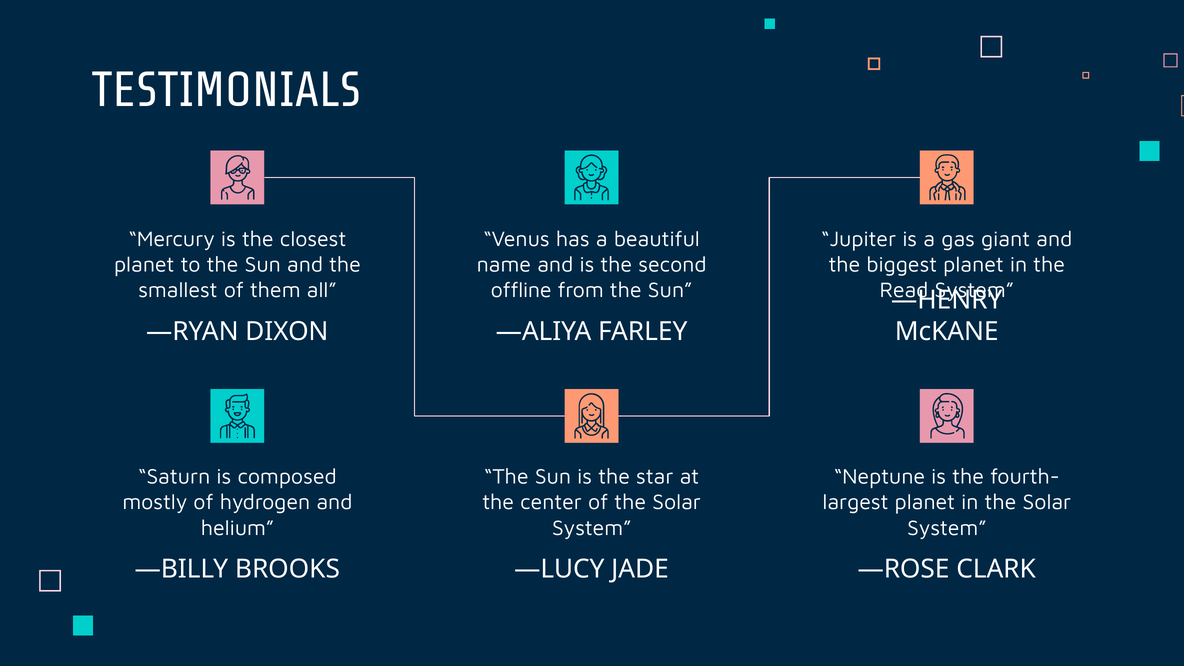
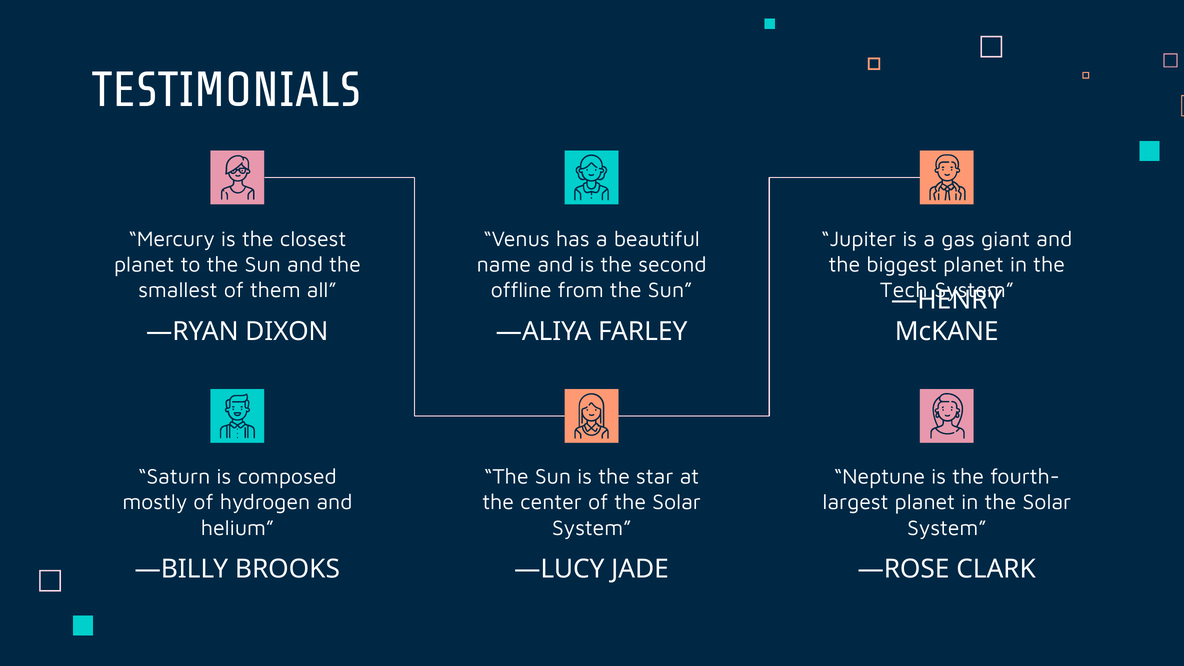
Read: Read -> Tech (904, 290)
